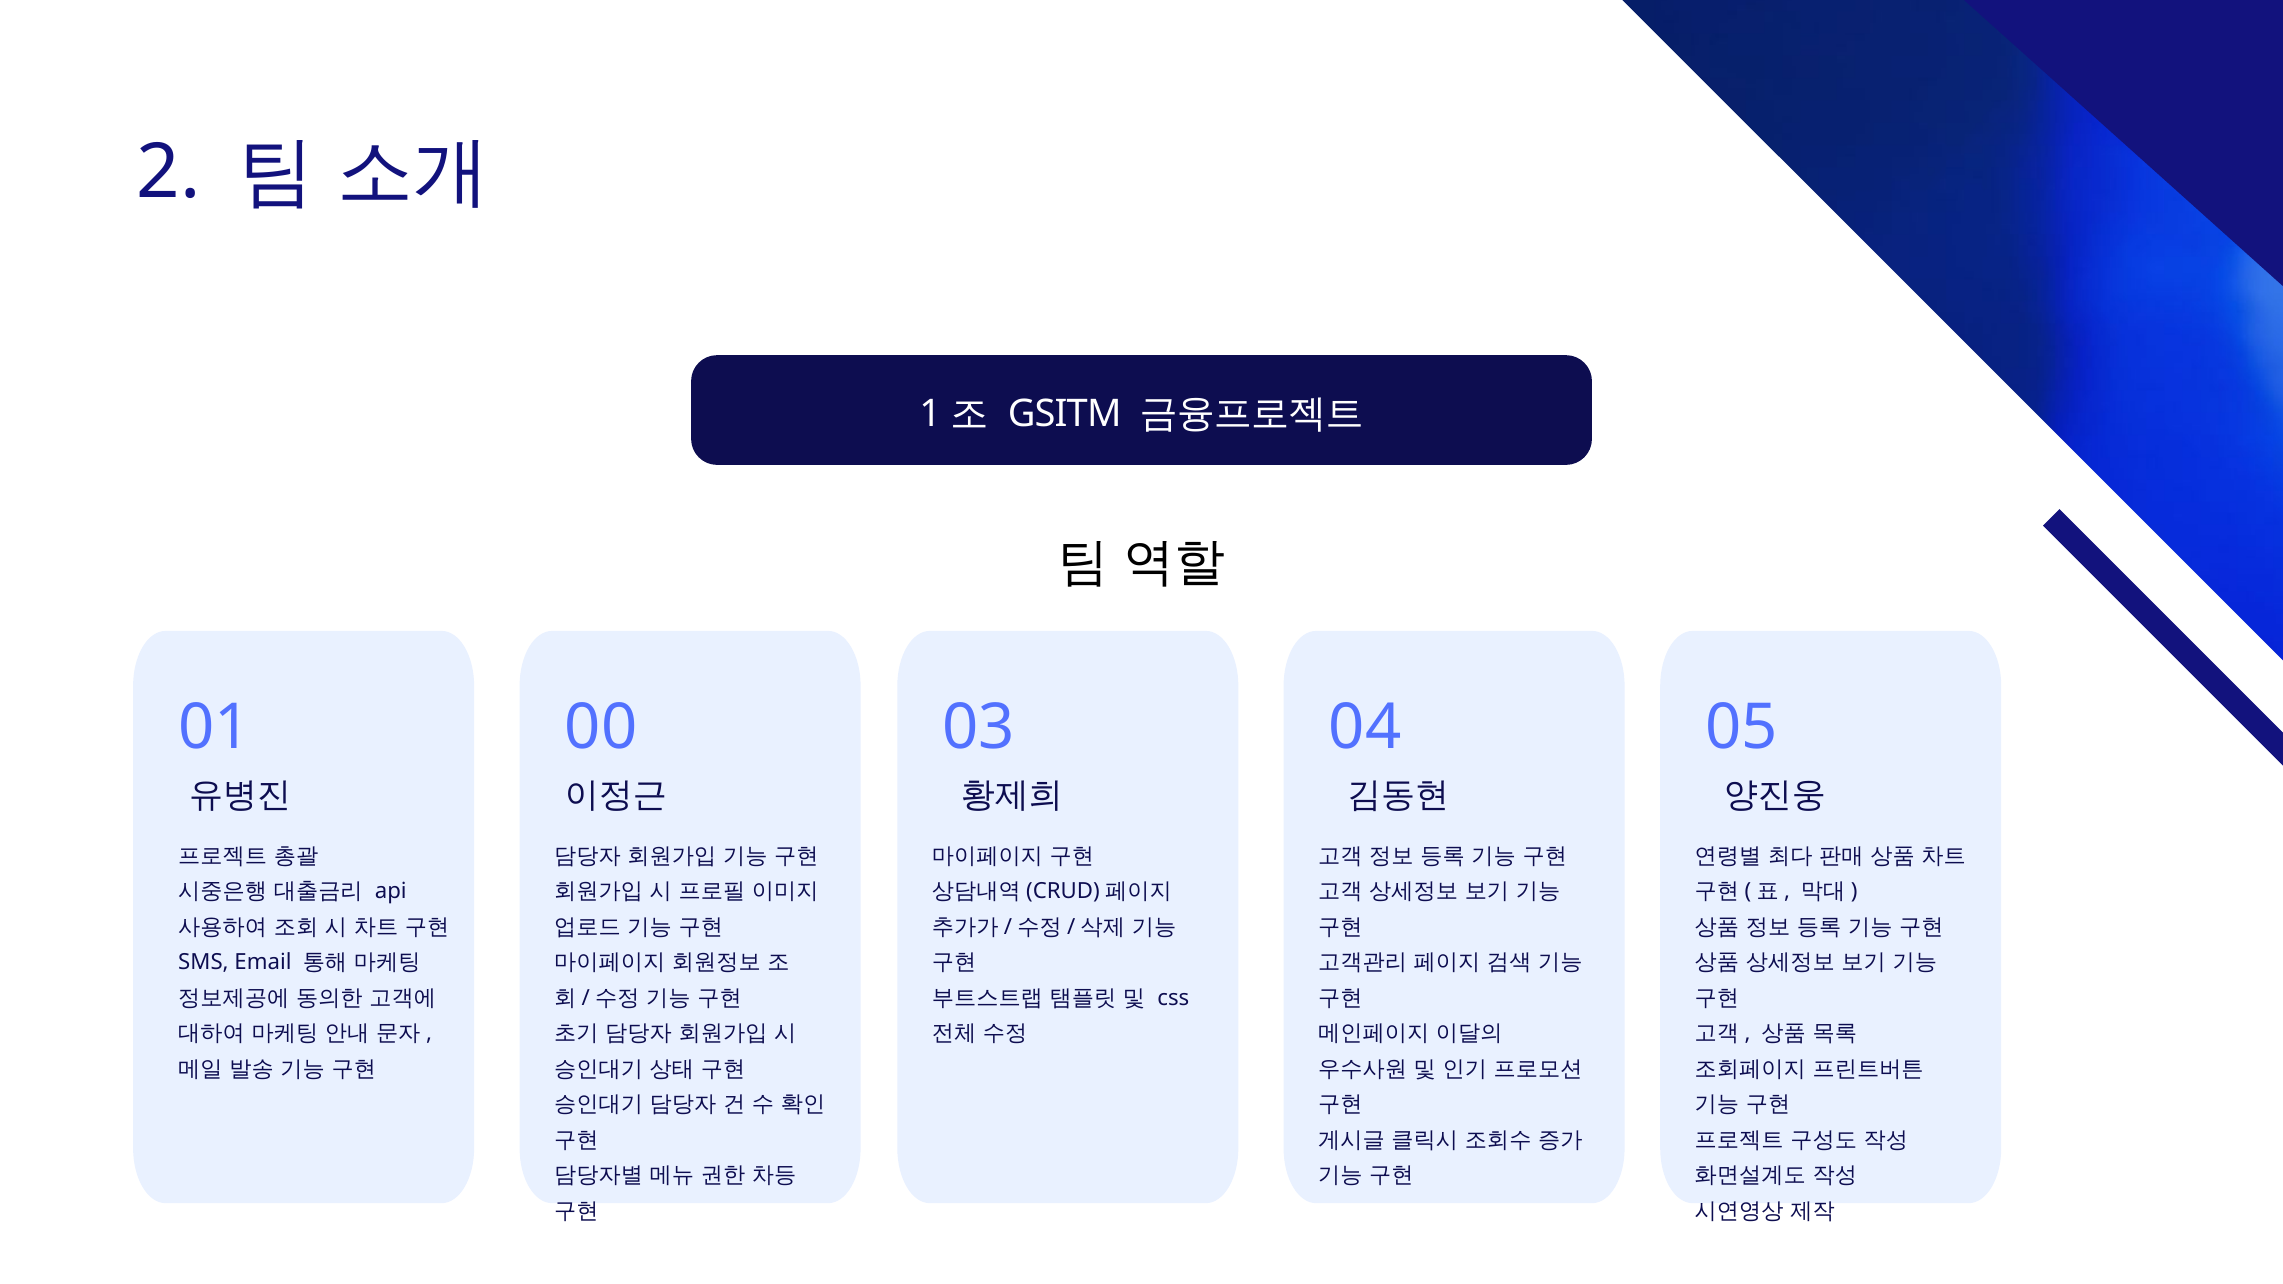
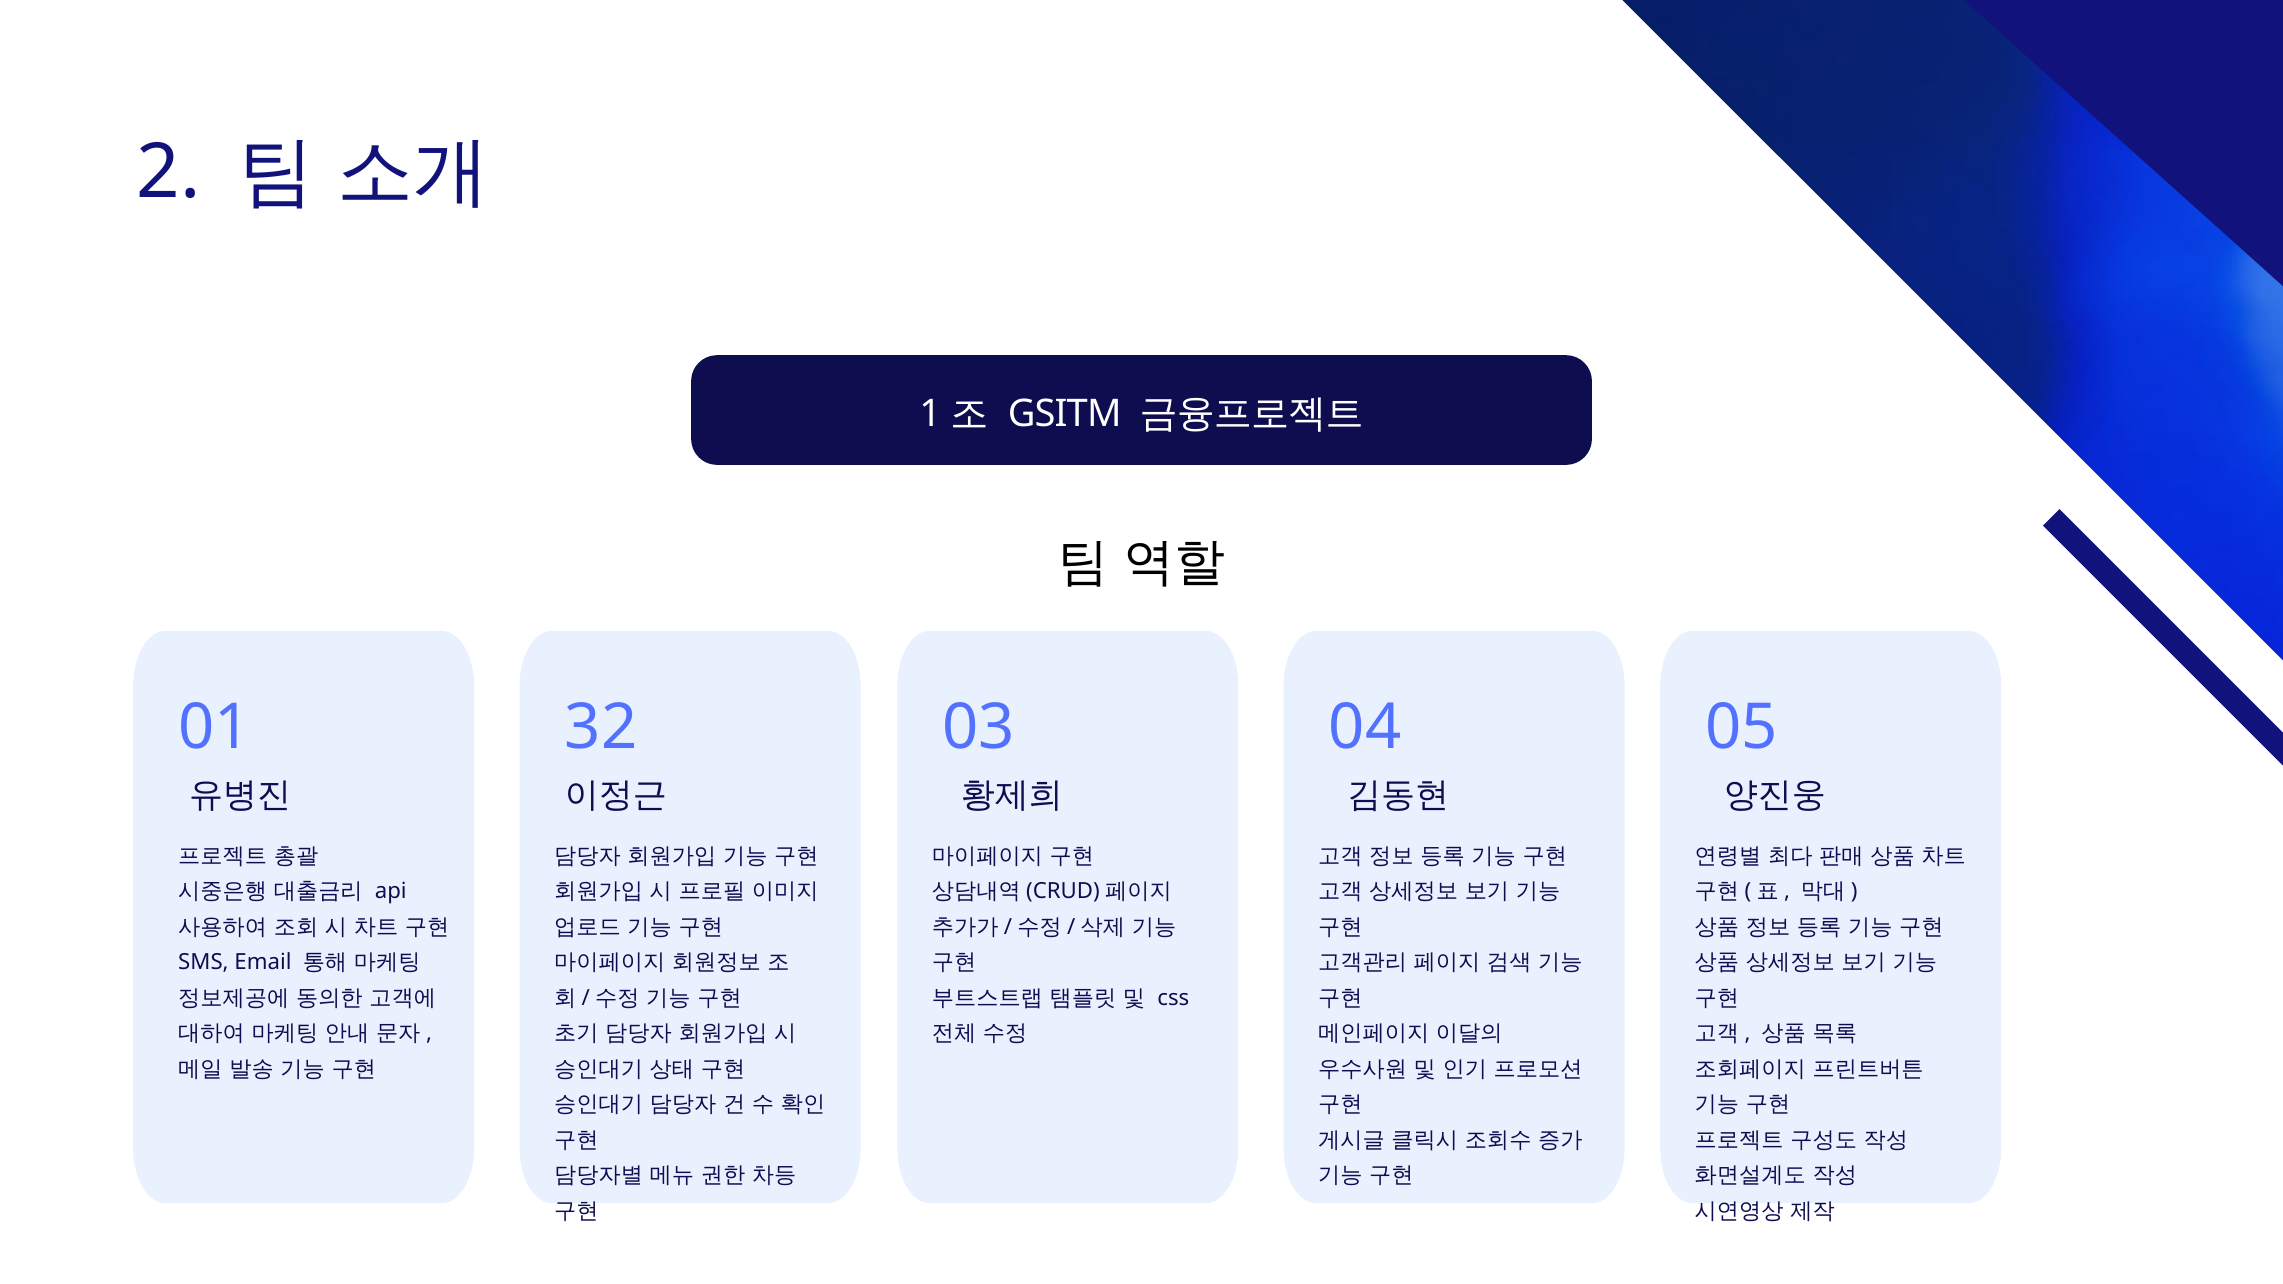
00: 00 -> 32 (601, 728)
